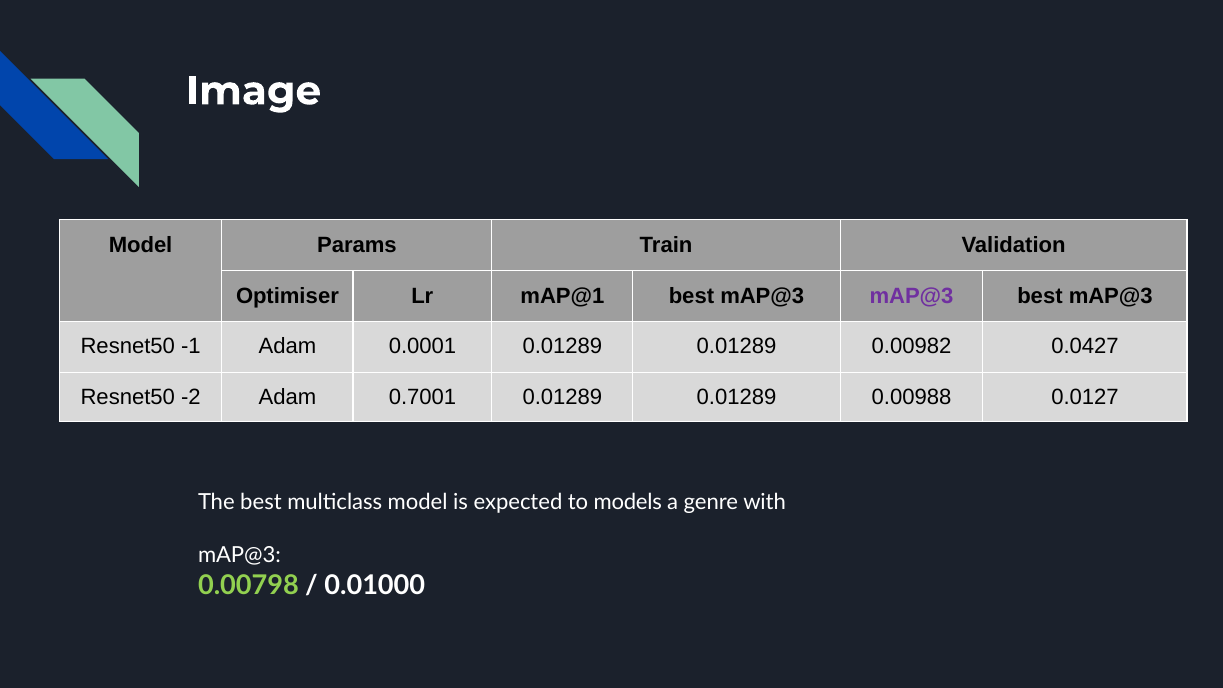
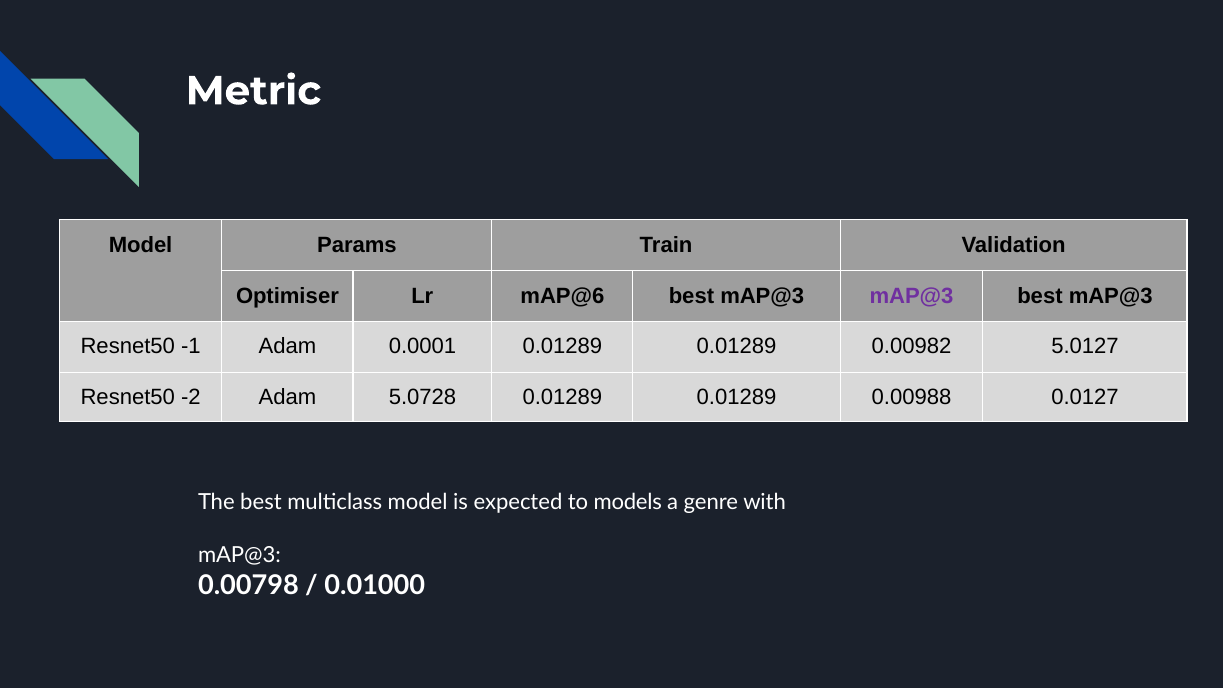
Image: Image -> Metric (254, 91)
mAP@1: mAP@1 -> mAP@6 (562, 296)
0.0427: 0.0427 -> 5.0127 (1085, 347)
0.7001: 0.7001 -> 5.0728 (423, 397)
0.00798 colour: light green -> white (248, 585)
